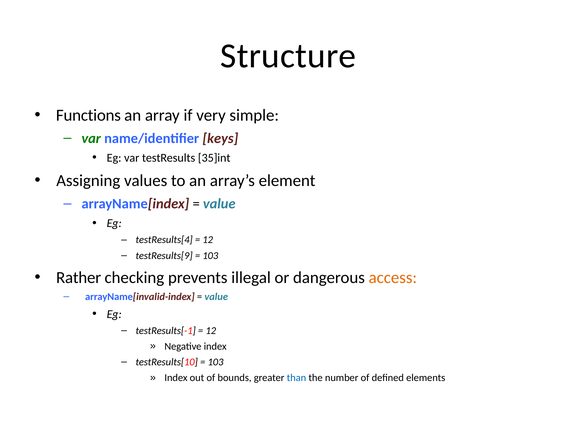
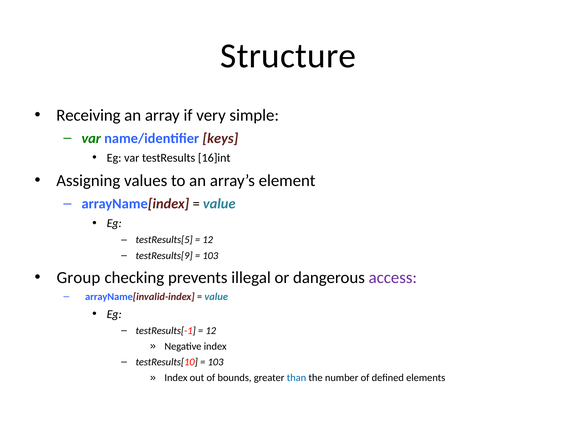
Functions: Functions -> Receiving (88, 115)
35]int: 35]int -> 16]int (214, 158)
testResults[4: testResults[4 -> testResults[5 (164, 240)
Rather: Rather -> Group (78, 277)
access colour: orange -> purple (393, 277)
